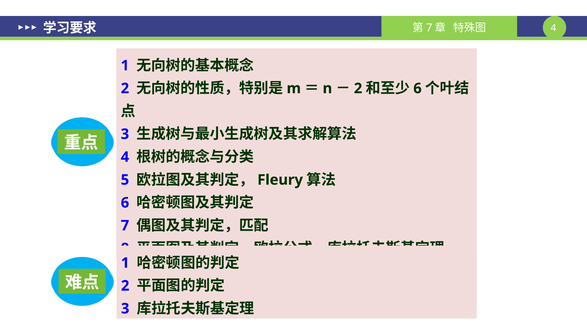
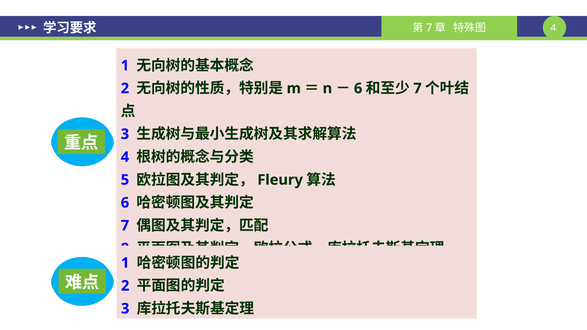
2: 2 -> 6 (358, 88)
6: 6 -> 7 (417, 88)
